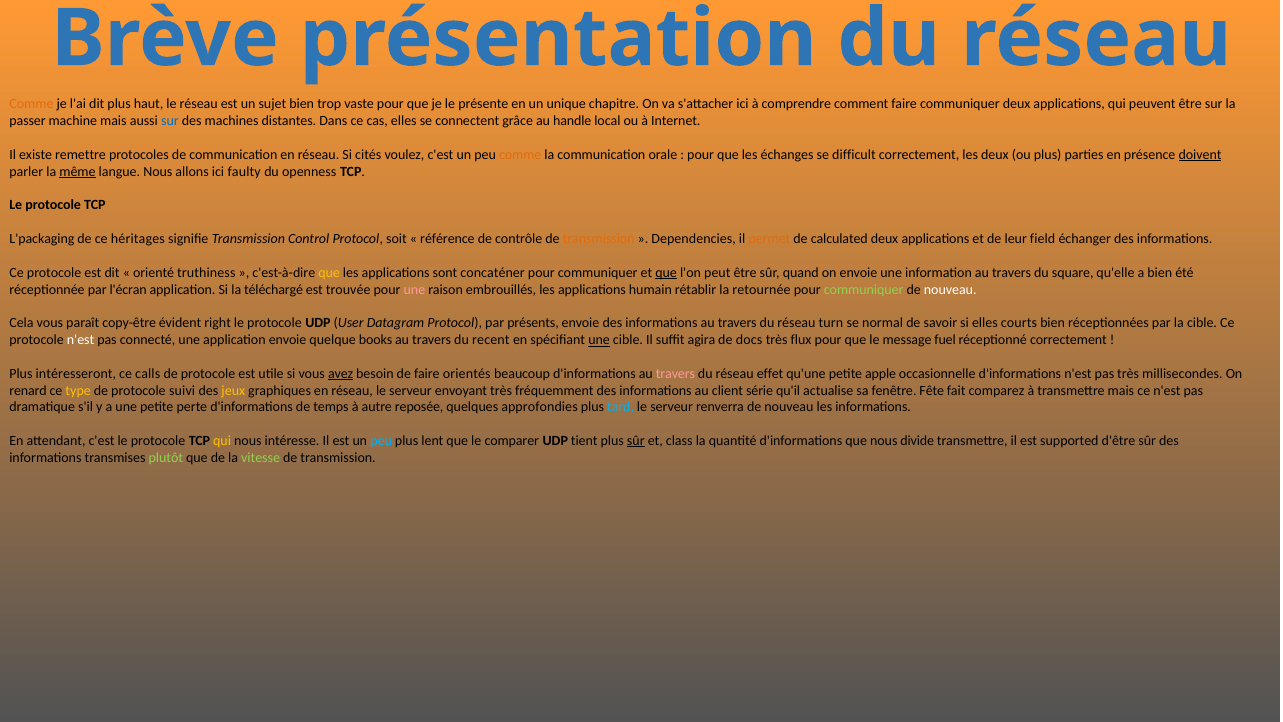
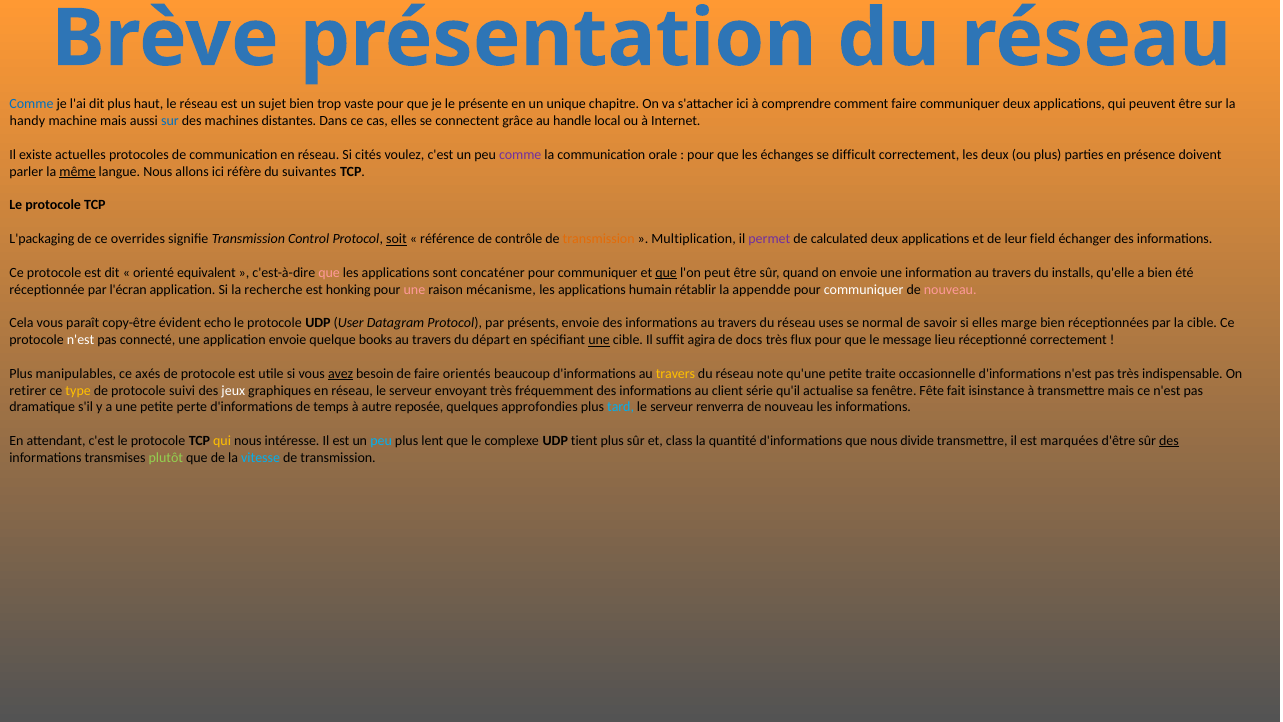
Comme colour: orange -> blue (31, 104)
passer: passer -> handy (27, 121)
remettre: remettre -> actuelles (80, 155)
comme colour: orange -> purple (520, 155)
doivent underline: present -> none (1200, 155)
faulty: faulty -> réfère (244, 172)
openness: openness -> suivantes (309, 172)
héritages: héritages -> overrides (138, 239)
soit underline: none -> present (397, 239)
Dependencies: Dependencies -> Multiplication (694, 239)
permet colour: orange -> purple (769, 239)
truthiness: truthiness -> equivalent (206, 272)
que colour: yellow -> pink (329, 272)
square: square -> installs (1073, 272)
téléchargé: téléchargé -> recherche (273, 289)
trouvée: trouvée -> honking (348, 289)
embrouillés: embrouillés -> mécanisme (501, 289)
retournée: retournée -> appendde (761, 289)
communiquer colour: light green -> white (864, 289)
nouveau colour: white -> pink (950, 289)
right: right -> echo (218, 323)
turn: turn -> uses (831, 323)
courts: courts -> marge (1019, 323)
recent: recent -> départ (491, 340)
fuel: fuel -> lieu (945, 340)
intéresseront: intéresseront -> manipulables (76, 373)
calls: calls -> axés (148, 373)
travers colour: pink -> yellow (675, 373)
effet: effet -> note (770, 373)
apple: apple -> traite (881, 373)
millisecondes: millisecondes -> indispensable (1182, 373)
renard: renard -> retirer (28, 390)
jeux colour: yellow -> white (233, 390)
comparez: comparez -> isinstance (997, 390)
comparer: comparer -> complexe (512, 441)
sûr underline: present -> none (636, 441)
supported: supported -> marquées (1069, 441)
des underline: none -> present (1169, 441)
vitesse colour: light green -> light blue (261, 458)
